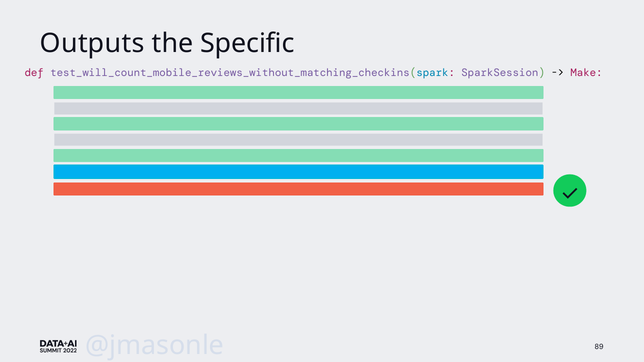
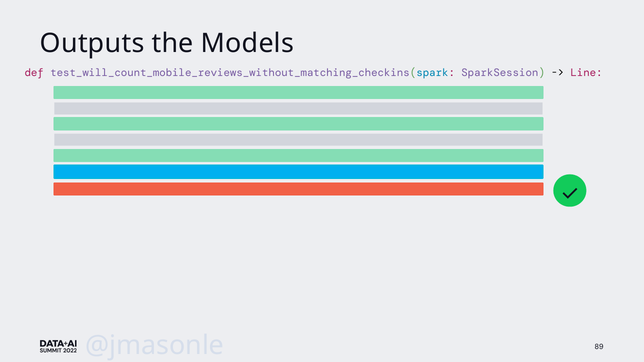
Specific: Specific -> Models (247, 44)
Make: Make -> Line (586, 73)
